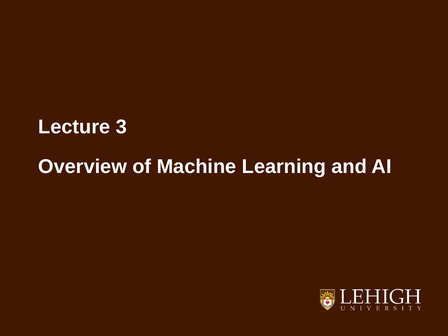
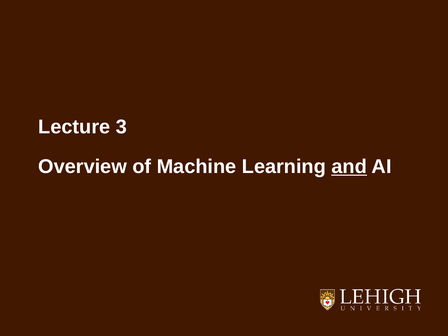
and underline: none -> present (349, 167)
